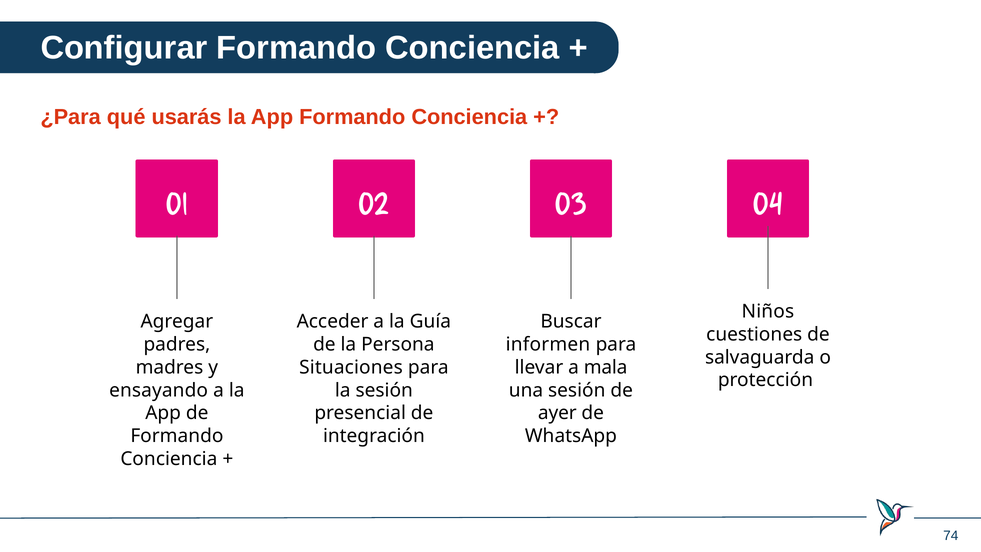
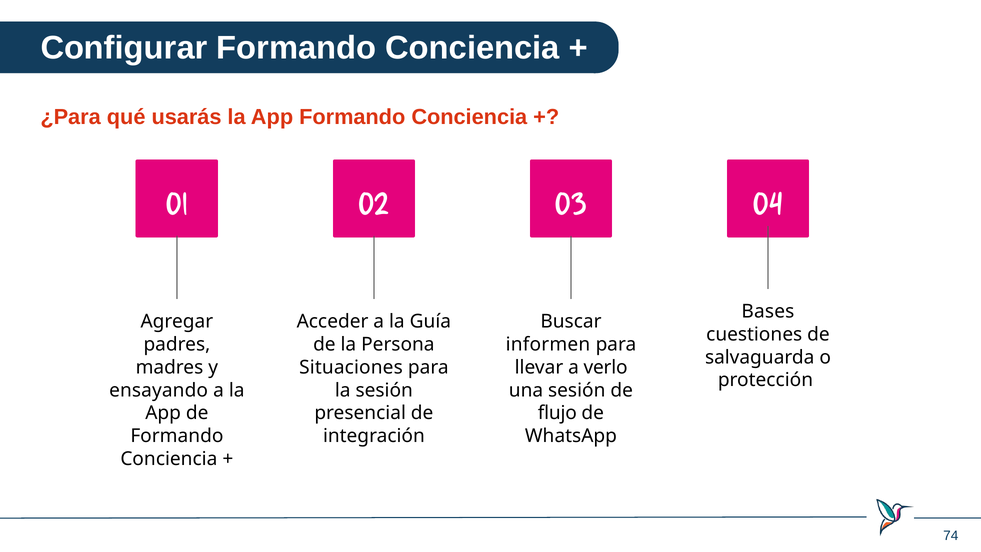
Niños: Niños -> Bases (768, 311)
mala: mala -> verlo (606, 367)
ayer: ayer -> flujo (557, 413)
